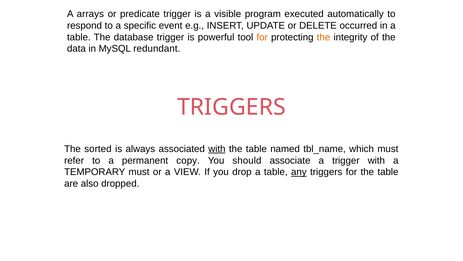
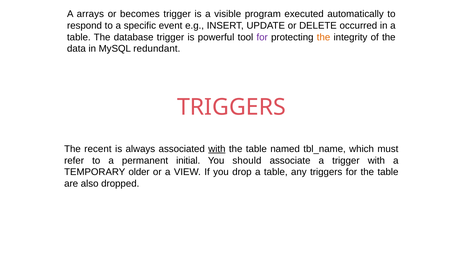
predicate: predicate -> becomes (140, 14)
for colour: orange -> purple (262, 37)
sorted: sorted -> recent (98, 149)
copy: copy -> initial (188, 160)
TEMPORARY must: must -> older (139, 172)
any underline: present -> none (299, 172)
